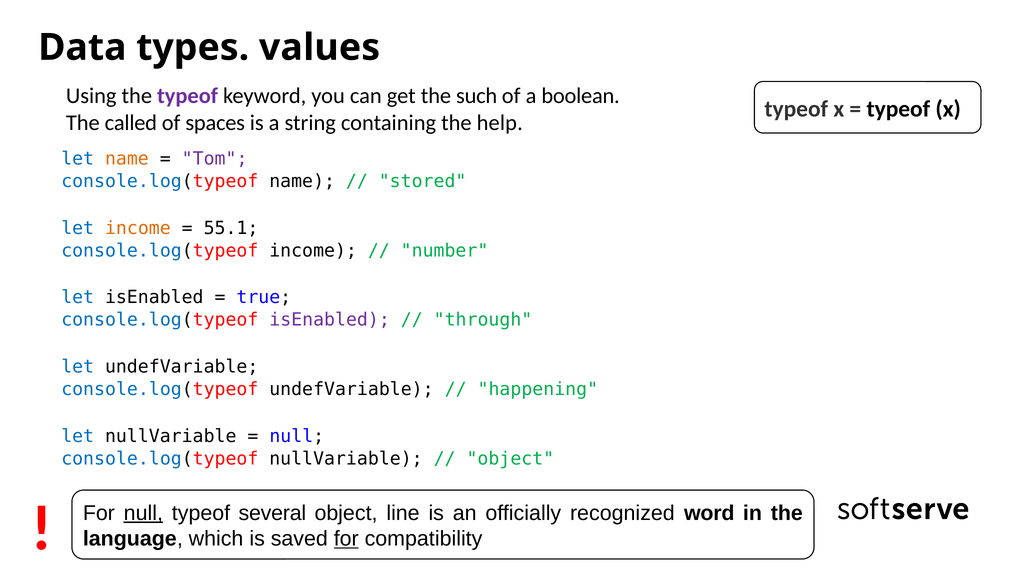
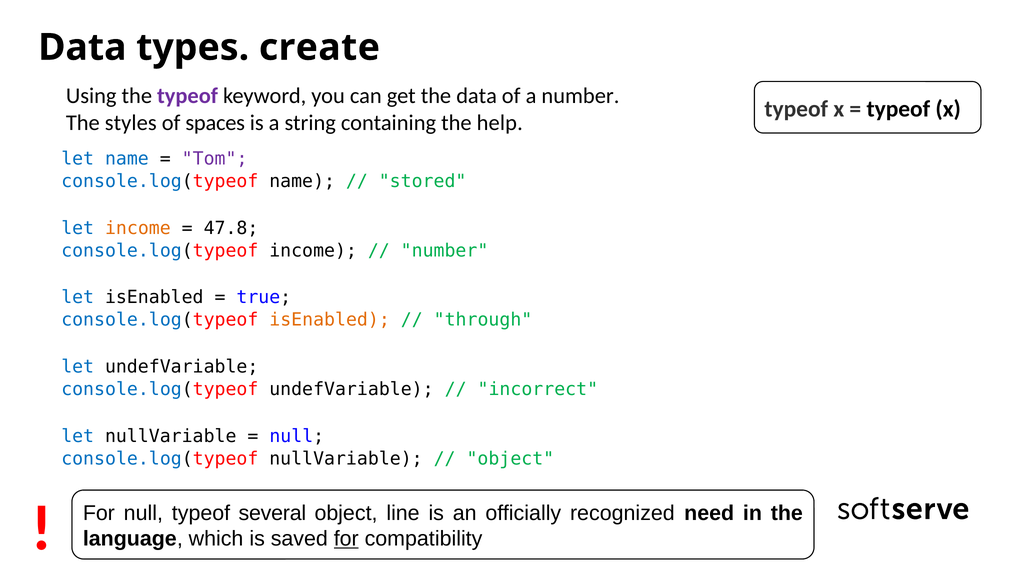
values: values -> create (319, 47)
the such: such -> data (477, 96)
a boolean: boolean -> number (580, 96)
called: called -> styles (131, 123)
name colour: orange -> blue (127, 159)
55.1: 55.1 -> 47.8 (231, 228)
isEnabled colour: purple -> orange (330, 320)
happening: happening -> incorrect (538, 389)
null underline: present -> none (143, 513)
word: word -> need (709, 513)
